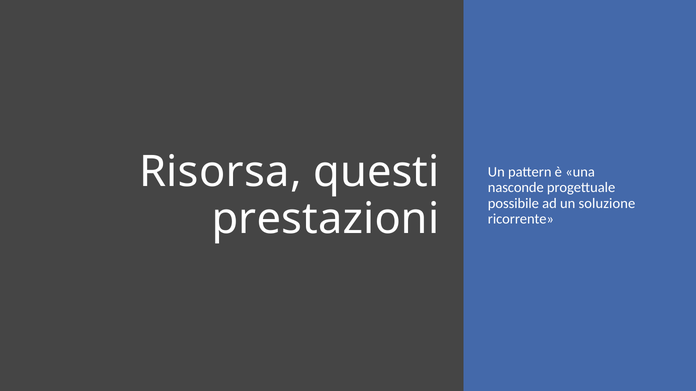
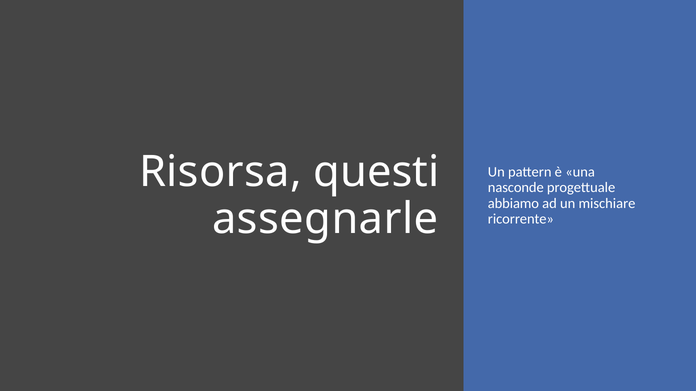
possibile: possibile -> abbiamo (513, 203)
soluzione: soluzione -> mischiare (607, 203)
prestazioni: prestazioni -> assegnarle (325, 219)
